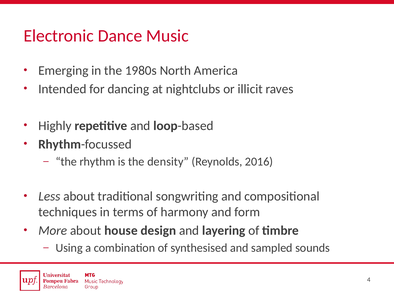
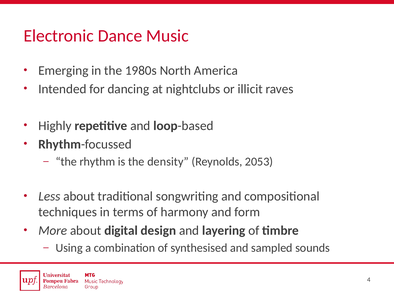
2016: 2016 -> 2053 (259, 161)
house: house -> digital (121, 230)
